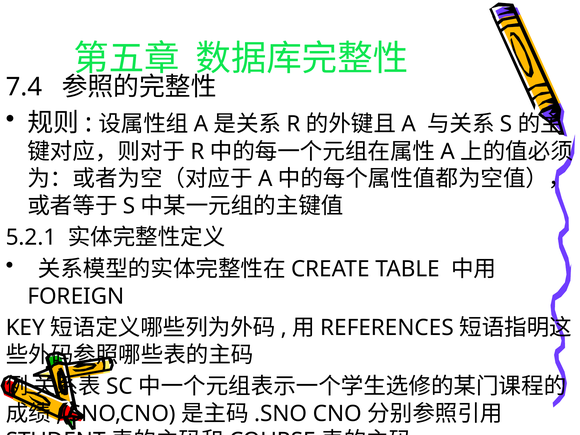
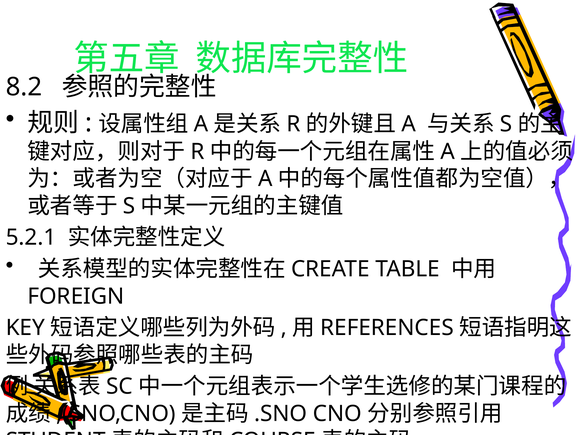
7.4: 7.4 -> 8.2 (24, 87)
